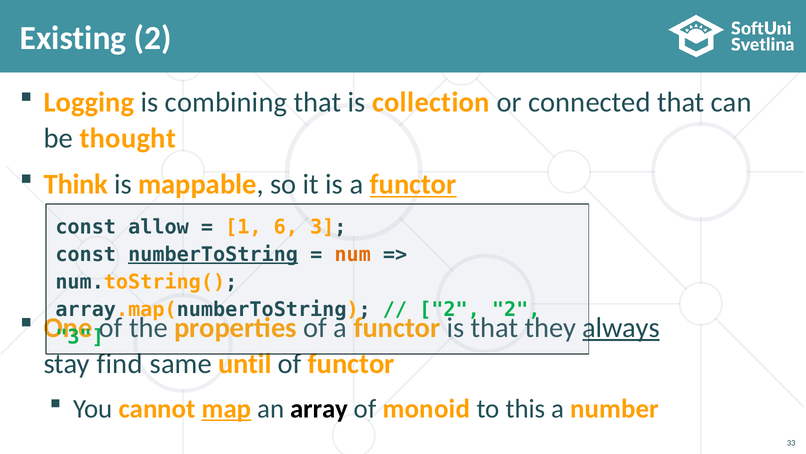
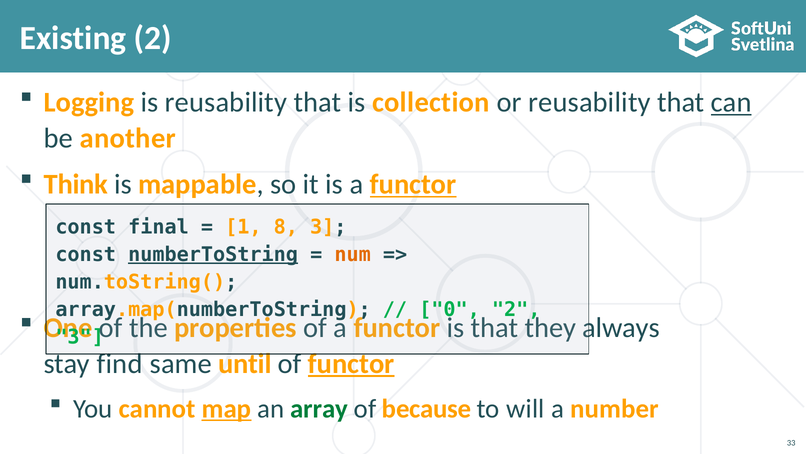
is combining: combining -> reusability (226, 102)
or connected: connected -> reusability (589, 102)
can underline: none -> present (731, 102)
thought: thought -> another (128, 138)
allow: allow -> final (158, 227)
6: 6 -> 8 (286, 227)
2: 2 -> 0 (449, 309)
always underline: present -> none (621, 327)
functor underline: none -> present (351, 363)
array colour: black -> green (319, 408)
monoid: monoid -> because (427, 408)
this: this -> will (525, 408)
